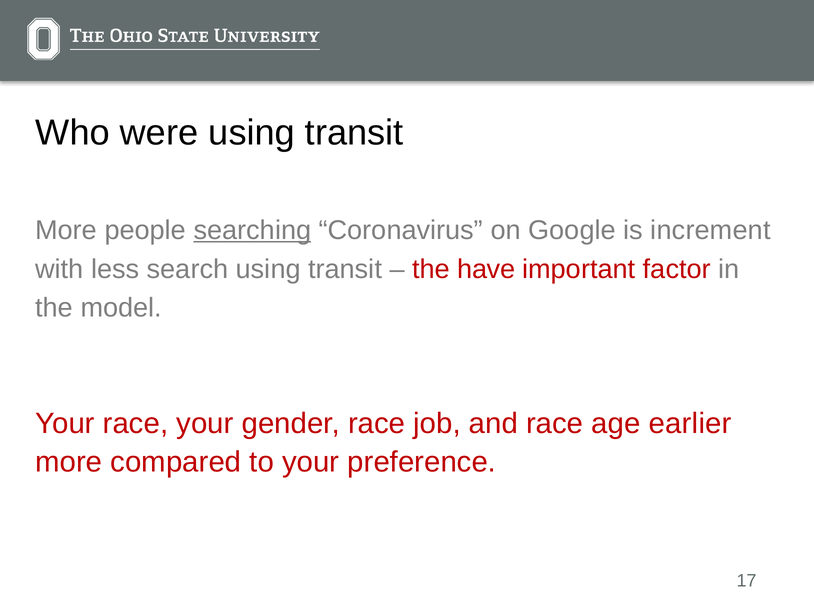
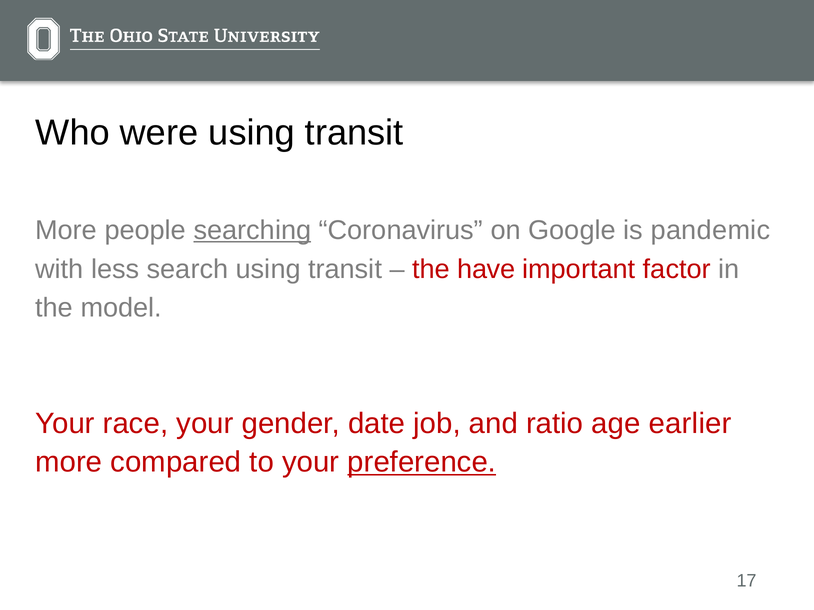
increment: increment -> pandemic (710, 230)
gender race: race -> date (377, 424)
and race: race -> ratio (555, 424)
preference underline: none -> present (422, 463)
